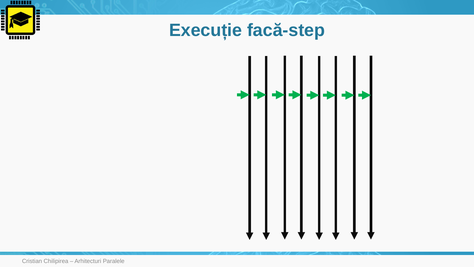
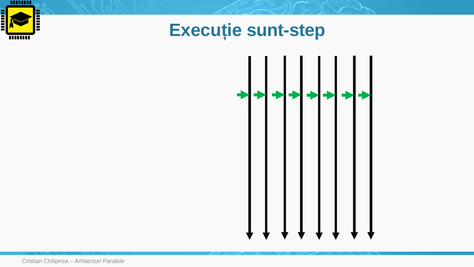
facă-step: facă-step -> sunt-step (286, 30)
